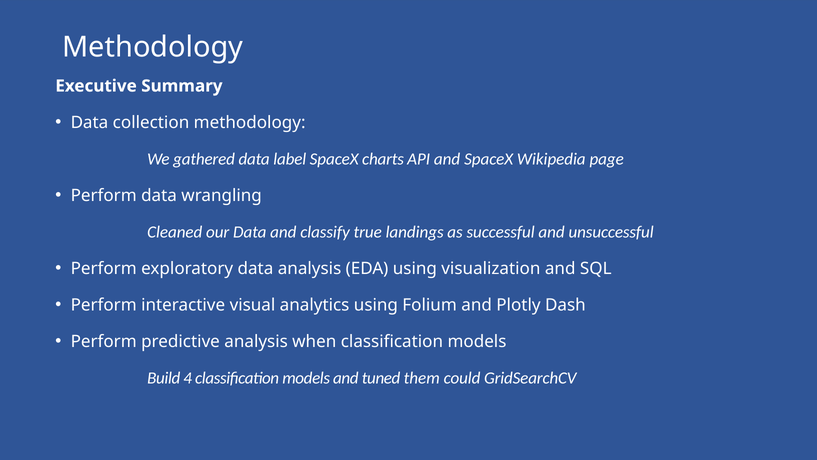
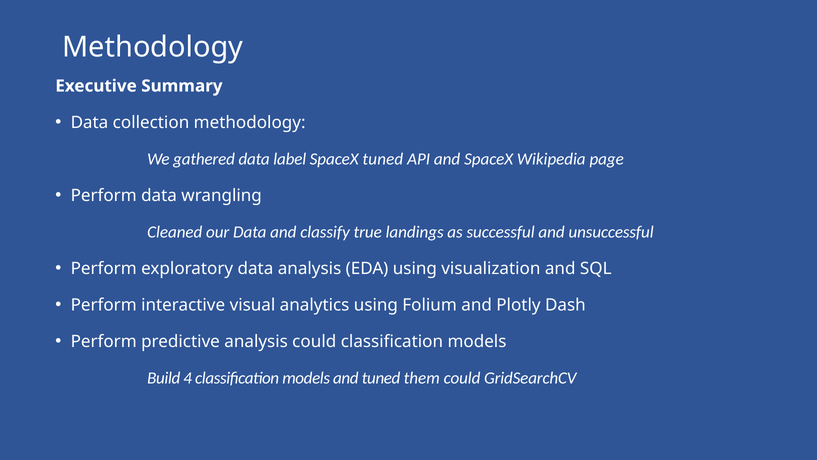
SpaceX charts: charts -> tuned (383, 159)
analysis when: when -> could (314, 341)
